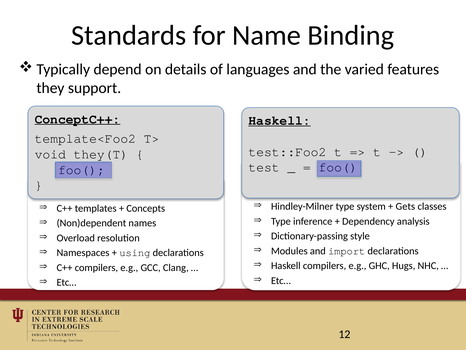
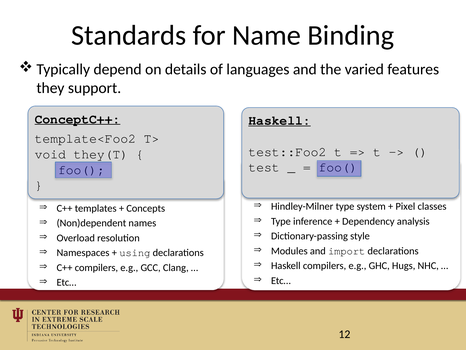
Gets: Gets -> Pixel (405, 206)
